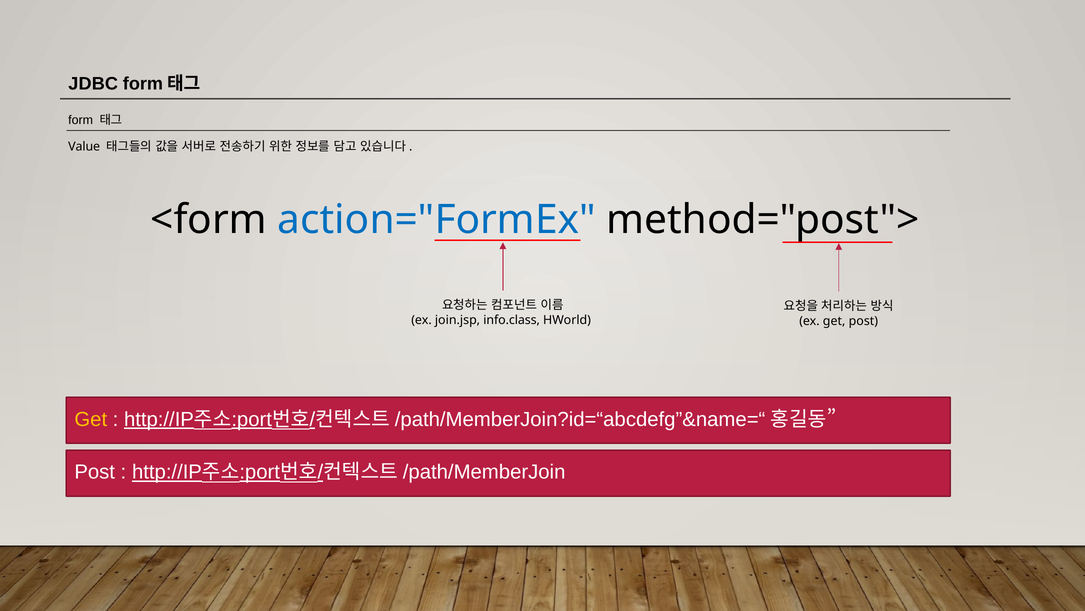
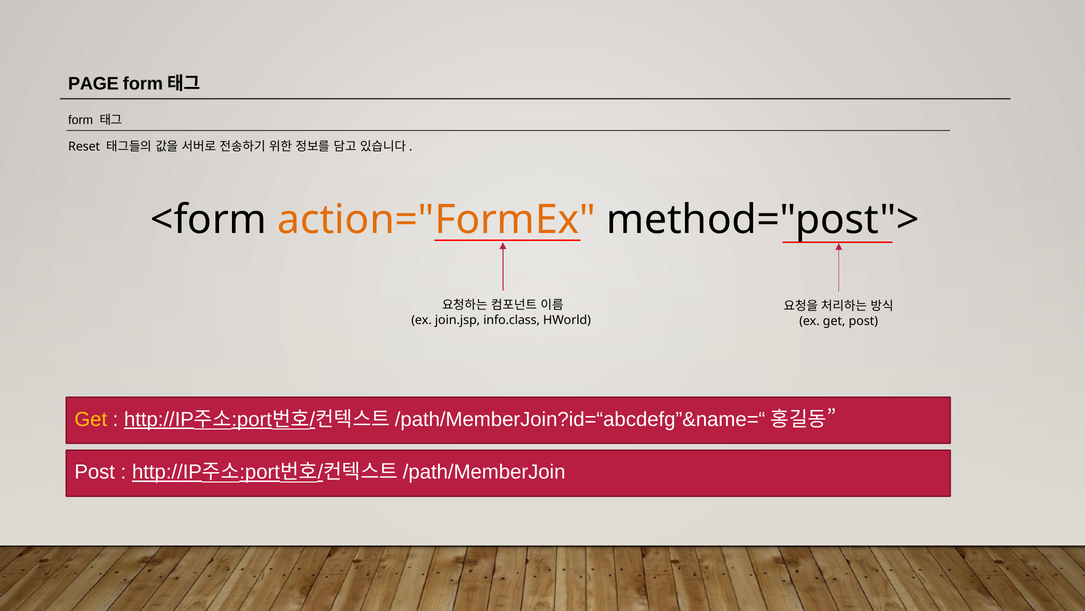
JDBC: JDBC -> PAGE (93, 84)
Value: Value -> Reset (84, 147)
action="FormEx colour: blue -> orange (437, 220)
